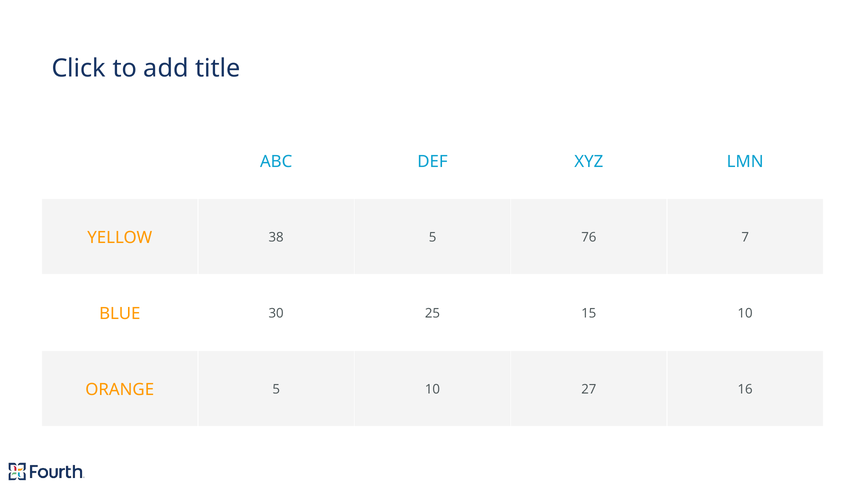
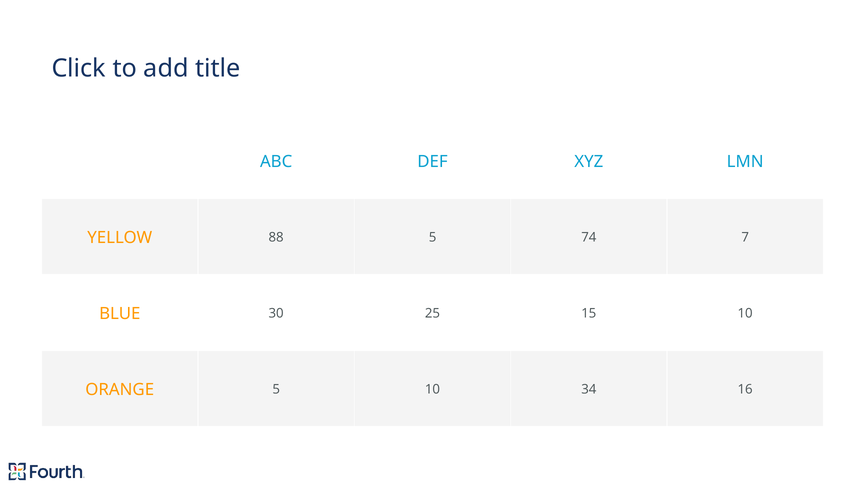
38: 38 -> 88 (276, 237)
76: 76 -> 74 (589, 237)
27: 27 -> 34 (589, 389)
